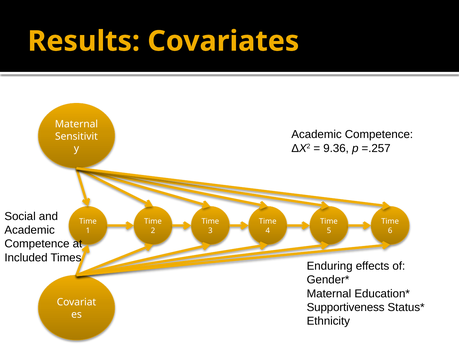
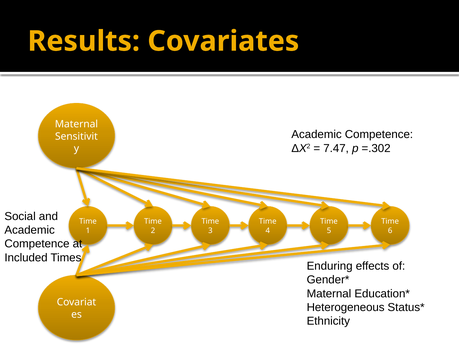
9.36: 9.36 -> 7.47 (336, 148)
=.257: =.257 -> =.302 (376, 148)
Supportiveness: Supportiveness -> Heterogeneous (346, 308)
